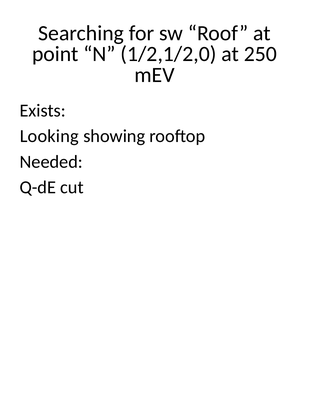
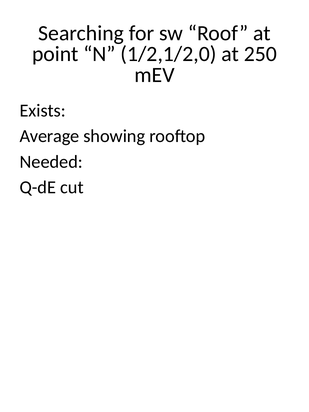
Looking: Looking -> Average (49, 136)
